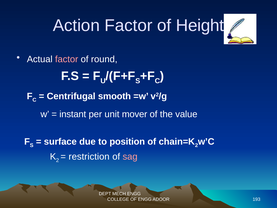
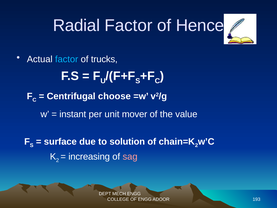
Action: Action -> Radial (76, 25)
Height: Height -> Hence (200, 25)
factor colour: pink -> light blue (67, 59)
round: round -> trucks (104, 59)
smooth: smooth -> choose (114, 96)
position: position -> solution (127, 142)
restriction: restriction -> increasing (89, 156)
